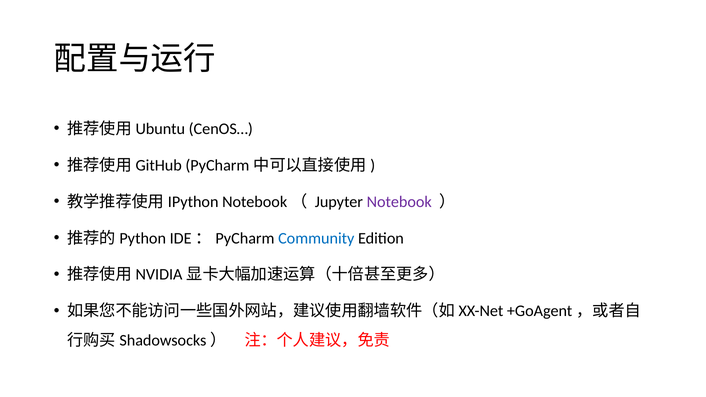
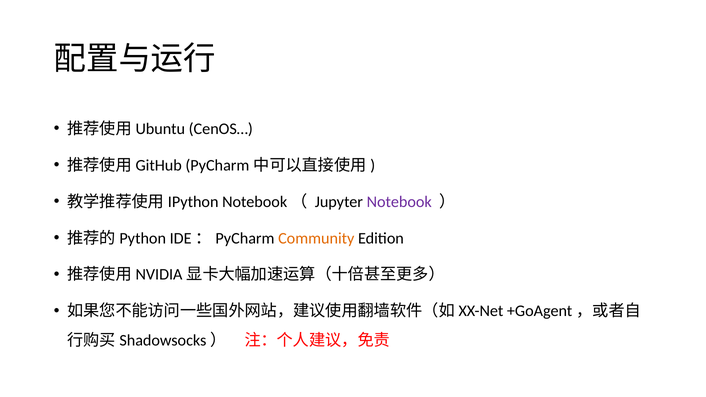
Community colour: blue -> orange (316, 238)
